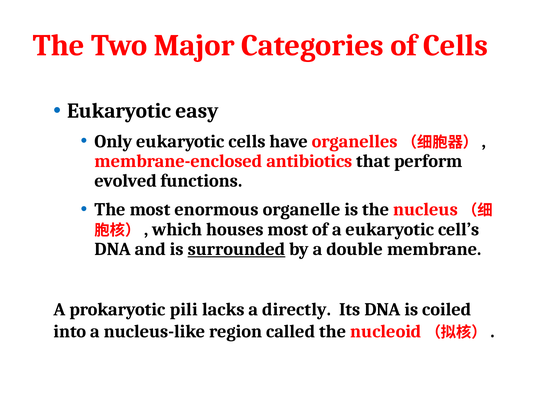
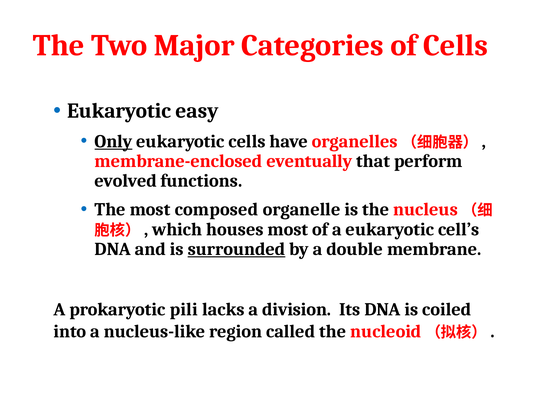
Only underline: none -> present (113, 141)
antibiotics: antibiotics -> eventually (309, 161)
enormous: enormous -> composed (216, 210)
directly: directly -> division (297, 310)
